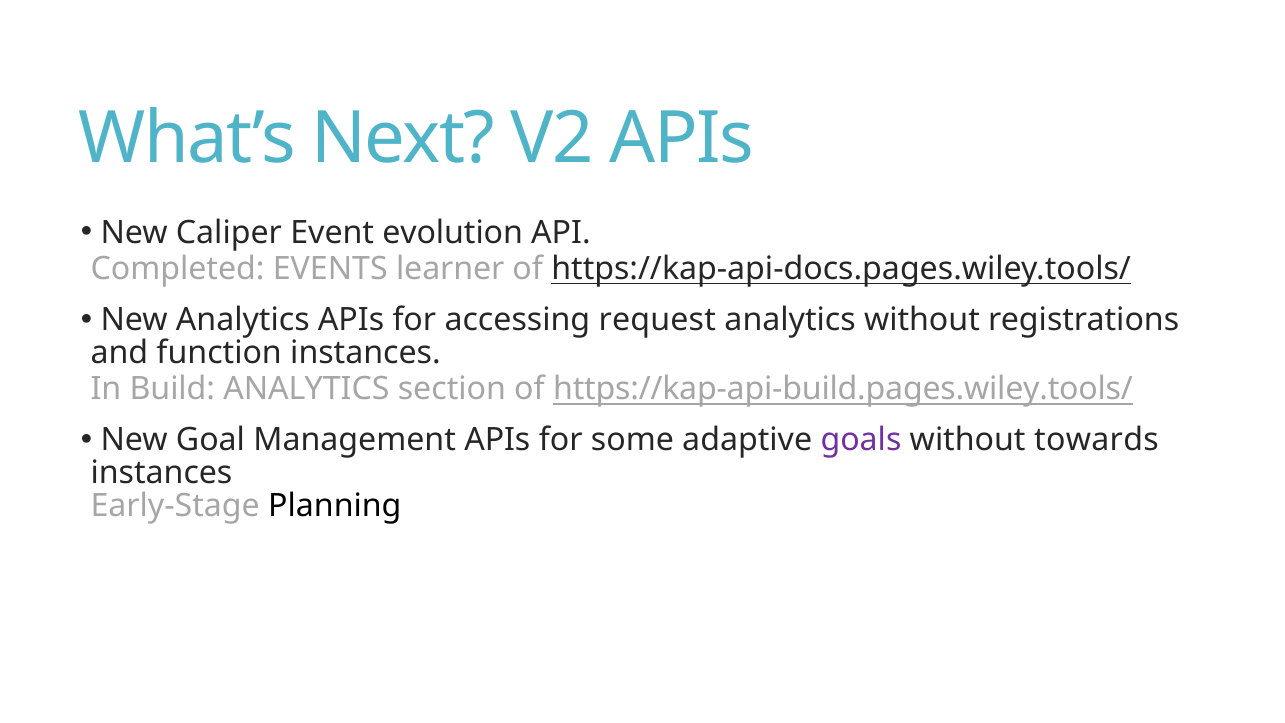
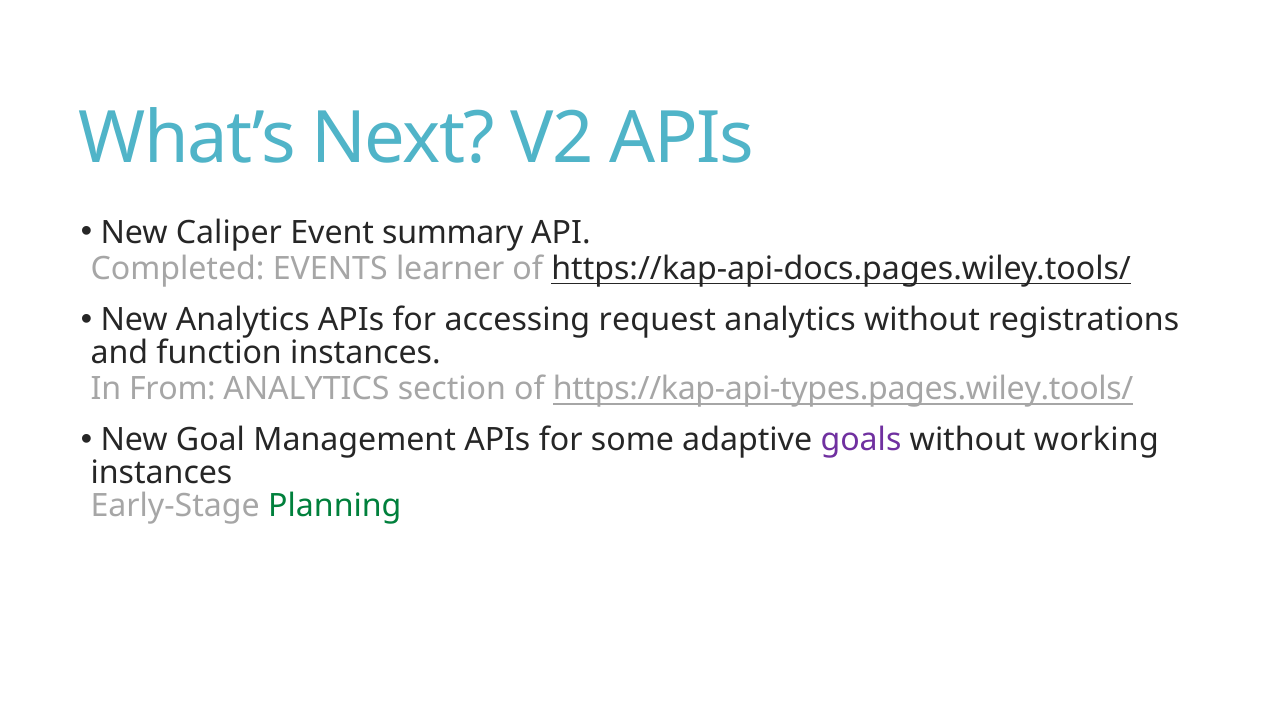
evolution: evolution -> summary (453, 232)
Build: Build -> From (172, 389)
https://kap-api-build.pages.wiley.tools/: https://kap-api-build.pages.wiley.tools/ -> https://kap-api-types.pages.wiley.tools/ (843, 389)
towards: towards -> working (1096, 440)
Planning colour: black -> green (335, 506)
